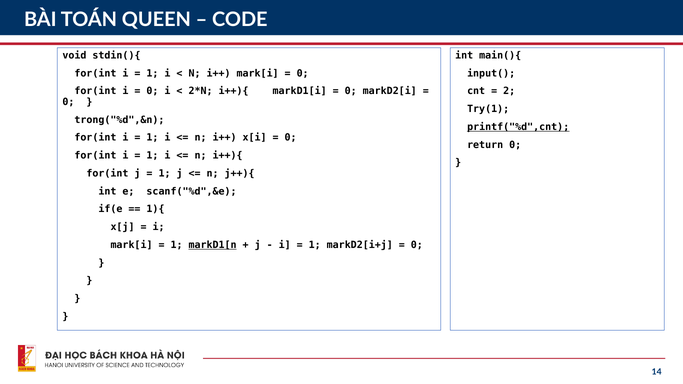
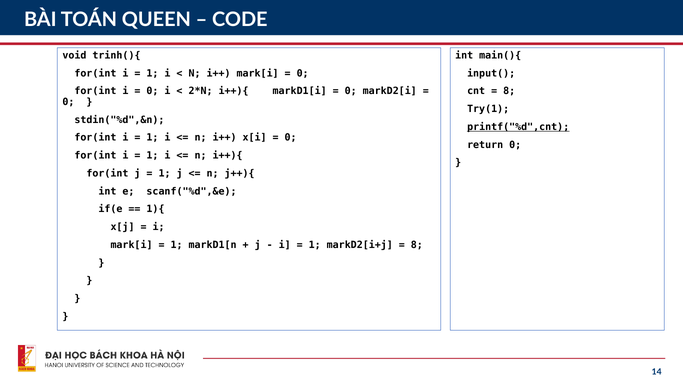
stdin(){: stdin(){ -> trinh(){ (116, 55)
2: 2 -> 8 (509, 91)
trong("%d",&n: trong("%d",&n -> stdin("%d",&n (119, 120)
markD1[n underline: present -> none (213, 245)
0: 0 -> 8 (417, 245)
